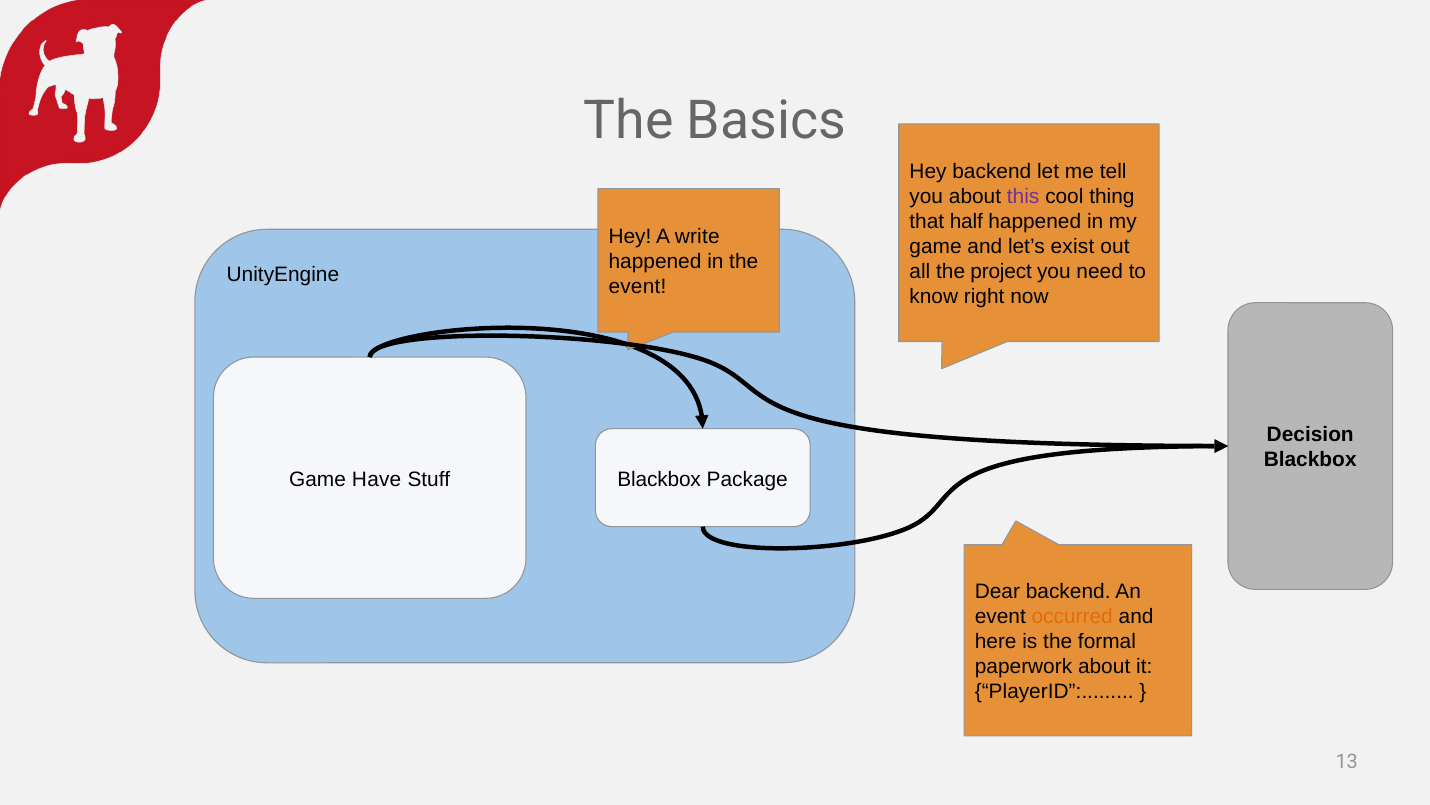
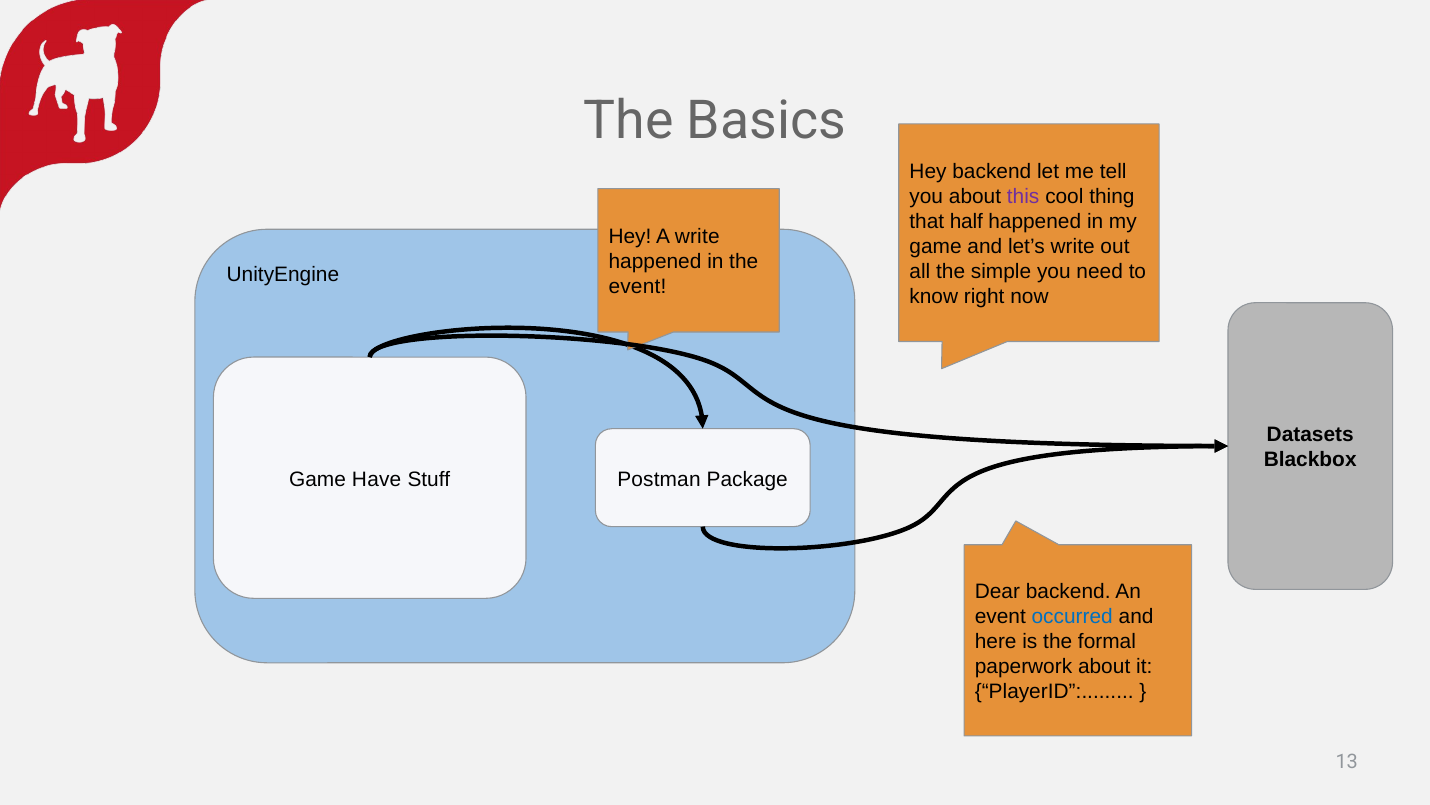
let’s exist: exist -> write (1073, 247)
project: project -> simple (1001, 272)
Decision: Decision -> Datasets (1310, 435)
Stuff Blackbox: Blackbox -> Postman (659, 479)
occurred colour: orange -> blue (1072, 616)
